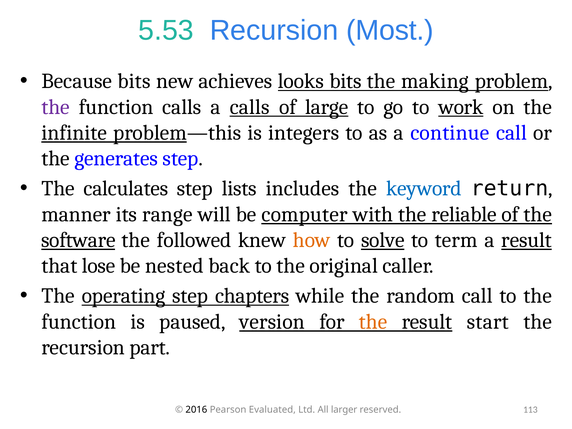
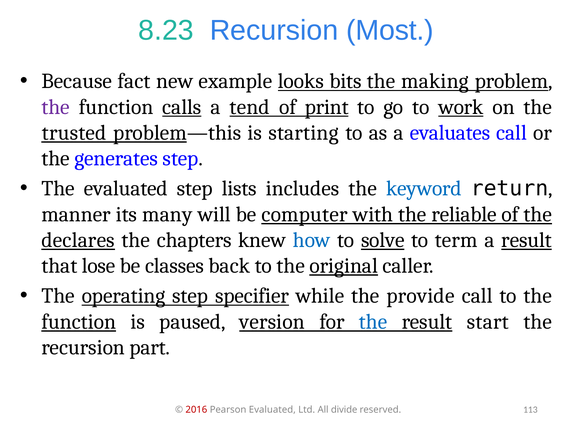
5.53: 5.53 -> 8.23 (166, 31)
Because bits: bits -> fact (134, 81)
achieves: achieves -> example (235, 81)
calls underline: none -> present (182, 107)
a calls: calls -> tend (250, 107)
large: large -> print (327, 107)
infinite: infinite -> trusted (74, 133)
integers: integers -> starting (304, 133)
continue: continue -> evaluates (450, 133)
The calculates: calculates -> evaluated (126, 189)
range: range -> many (167, 214)
software: software -> declares (78, 240)
followed: followed -> chapters (194, 240)
how colour: orange -> blue (312, 240)
nested: nested -> classes (174, 266)
original underline: none -> present (344, 266)
chapters: chapters -> specifier (252, 296)
random: random -> provide (421, 296)
function underline: none -> present (79, 322)
the colour: orange -> blue (373, 322)
2016 colour: black -> red (196, 410)
larger: larger -> divide (344, 410)
